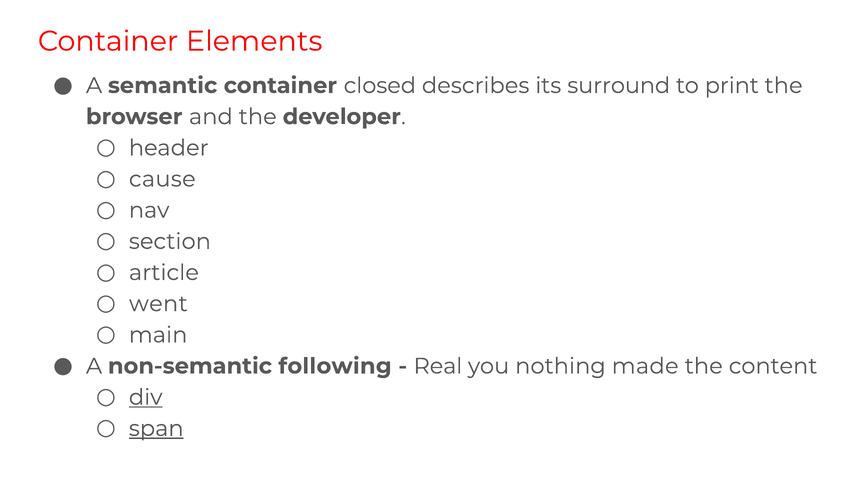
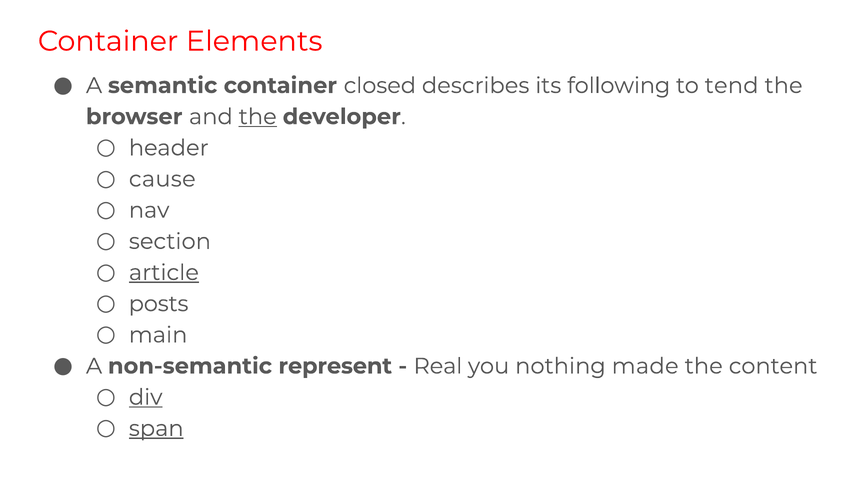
surround: surround -> following (619, 86)
print: print -> tend (732, 86)
the underline: none -> present (258, 117)
article underline: none -> present (164, 273)
went: went -> posts (159, 304)
following: following -> represent (335, 367)
